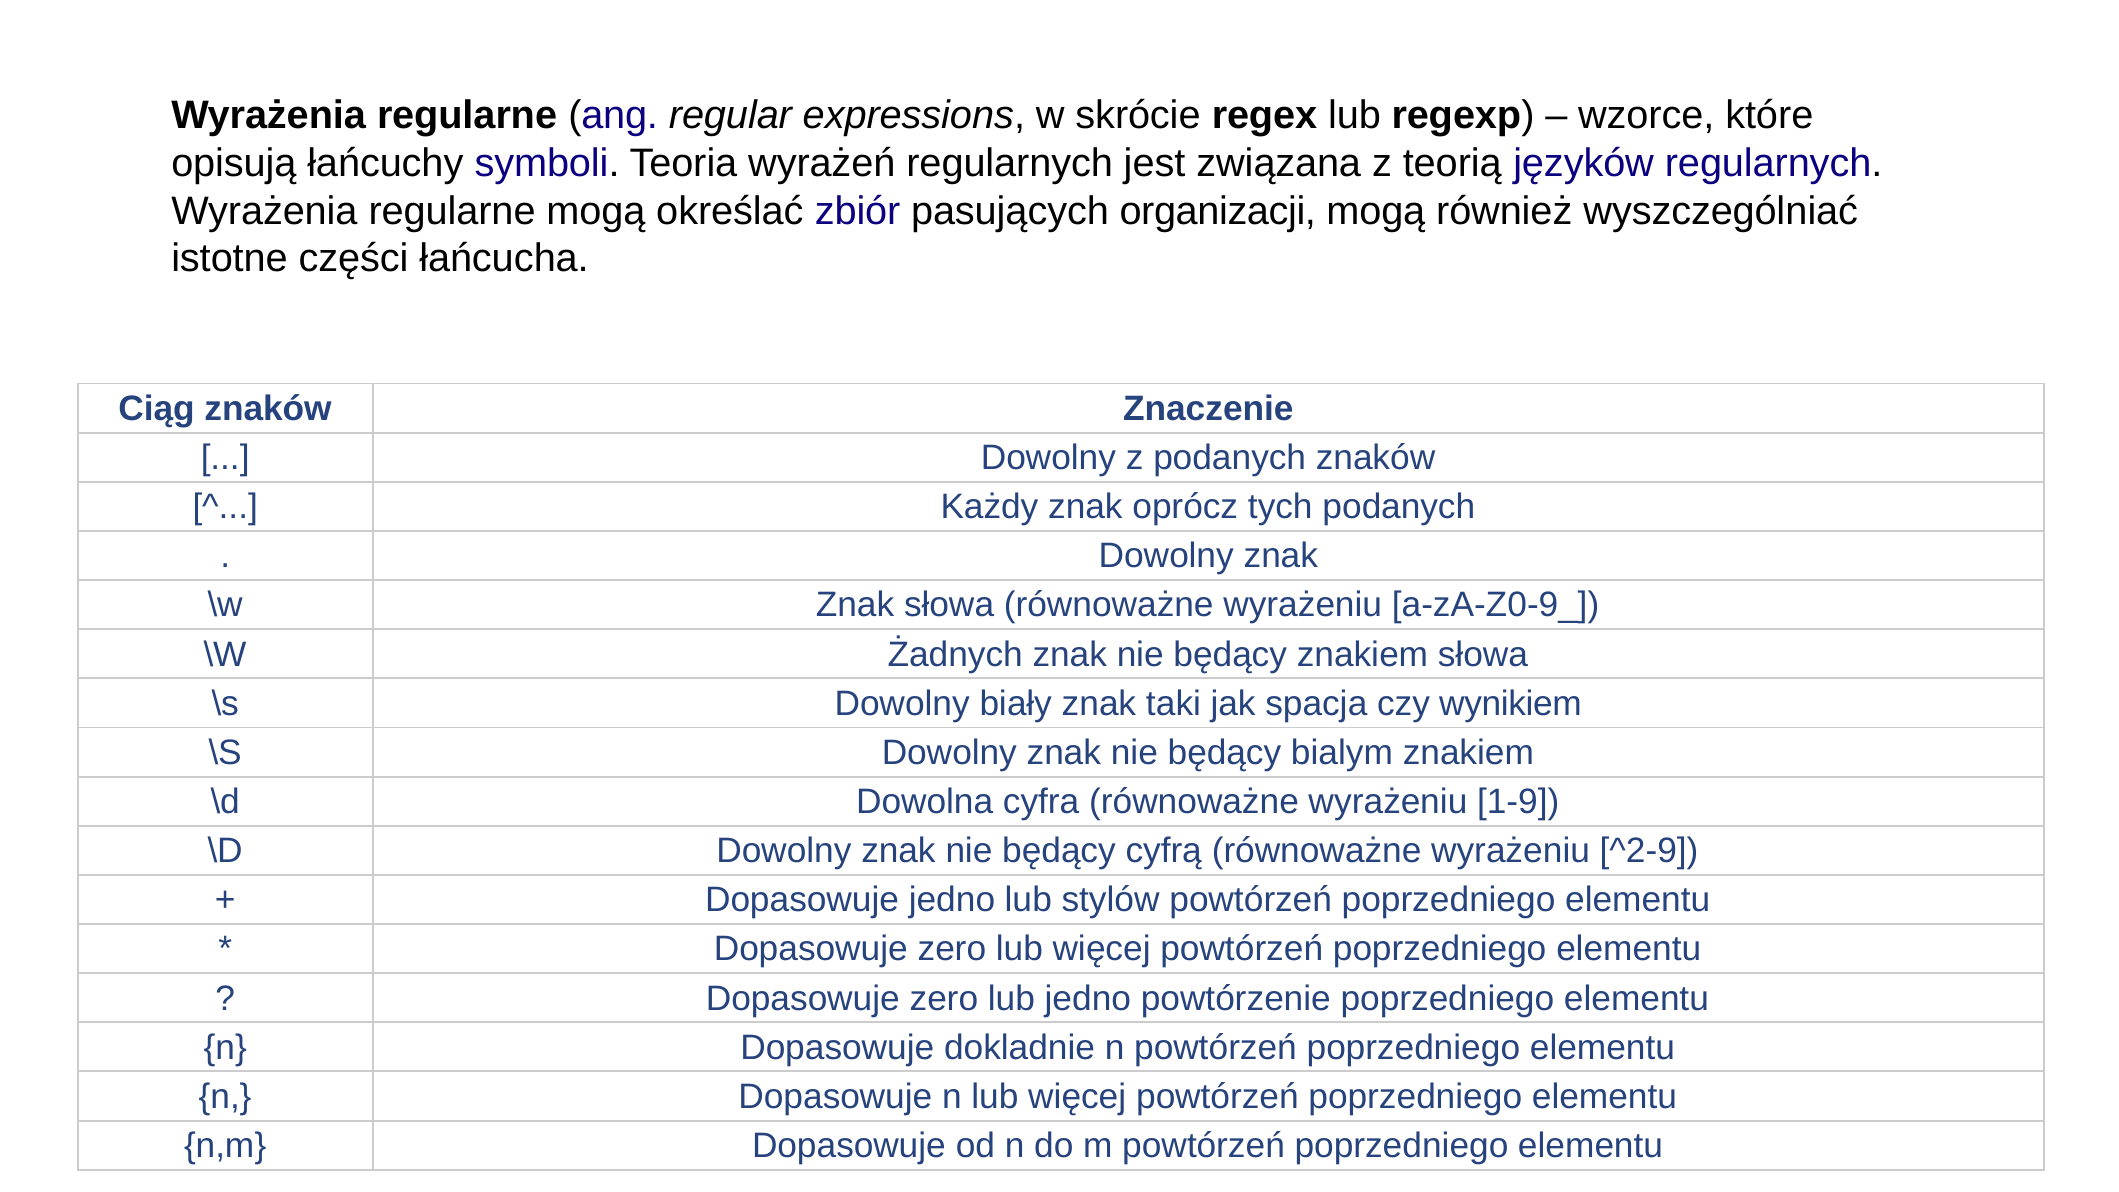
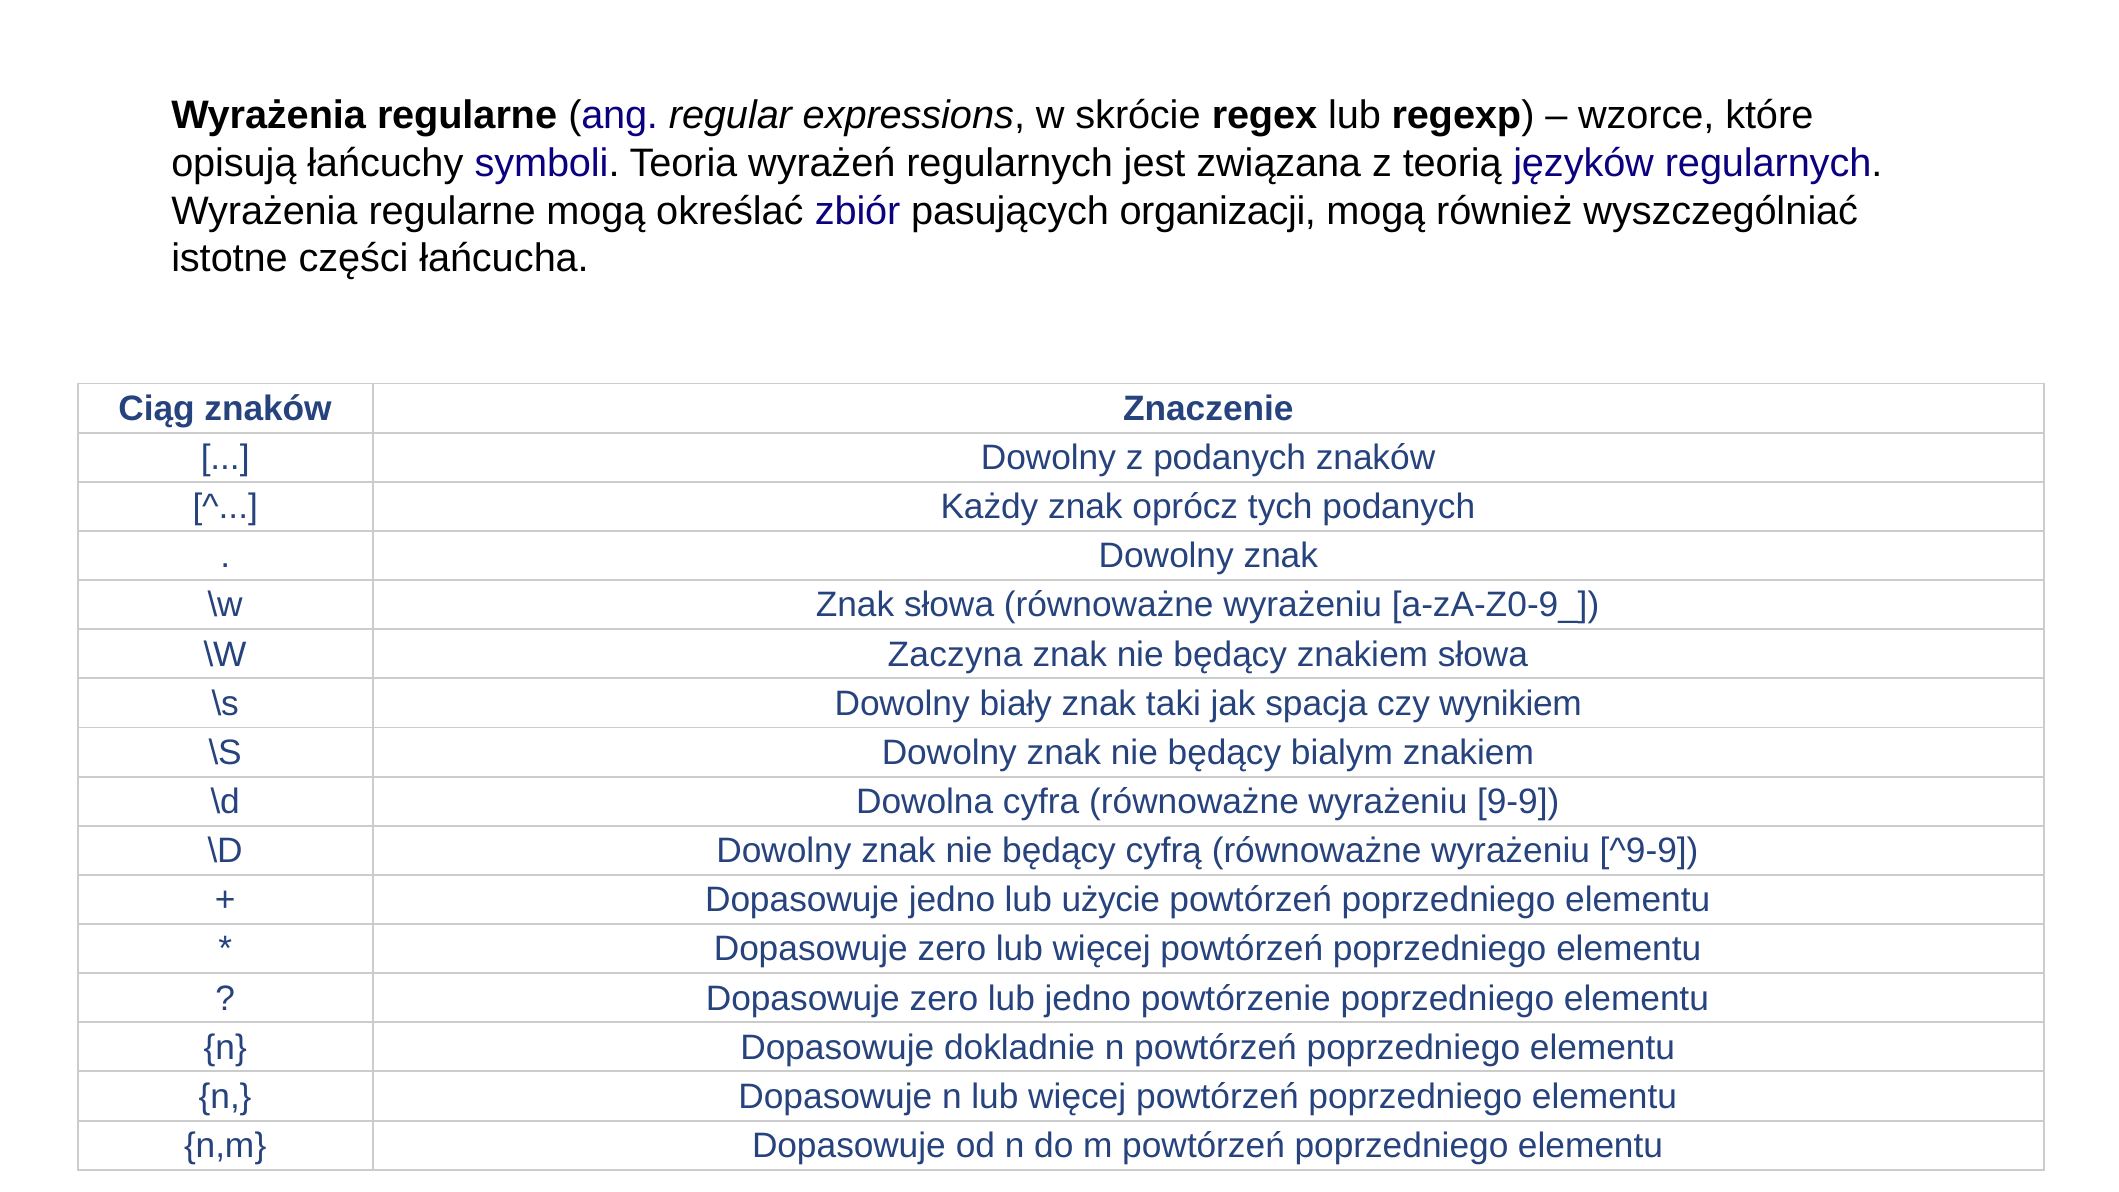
Żadnych: Żadnych -> Zaczyna (955, 654)
1-9: 1-9 -> 9-9 (1518, 802)
^2-9: ^2-9 -> ^9-9 (1649, 851)
stylów: stylów -> użycie (1111, 900)
